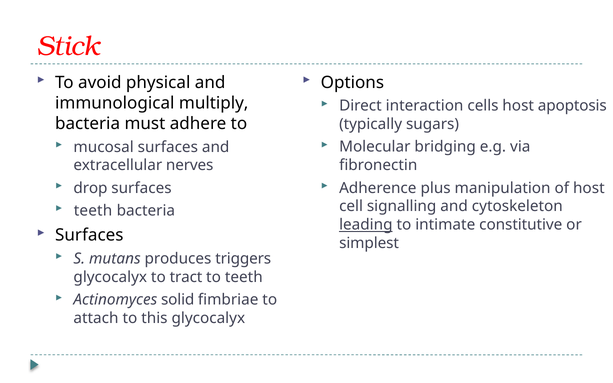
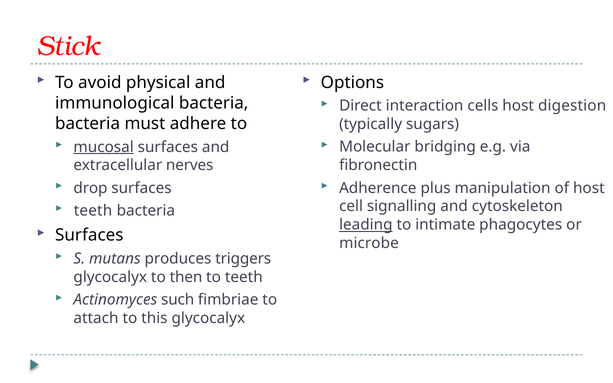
immunological multiply: multiply -> bacteria (214, 103)
apoptosis: apoptosis -> digestion (572, 106)
mucosal underline: none -> present (104, 147)
constitutive: constitutive -> phagocytes (521, 225)
simplest: simplest -> microbe (369, 243)
tract: tract -> then (186, 277)
solid: solid -> such (178, 300)
